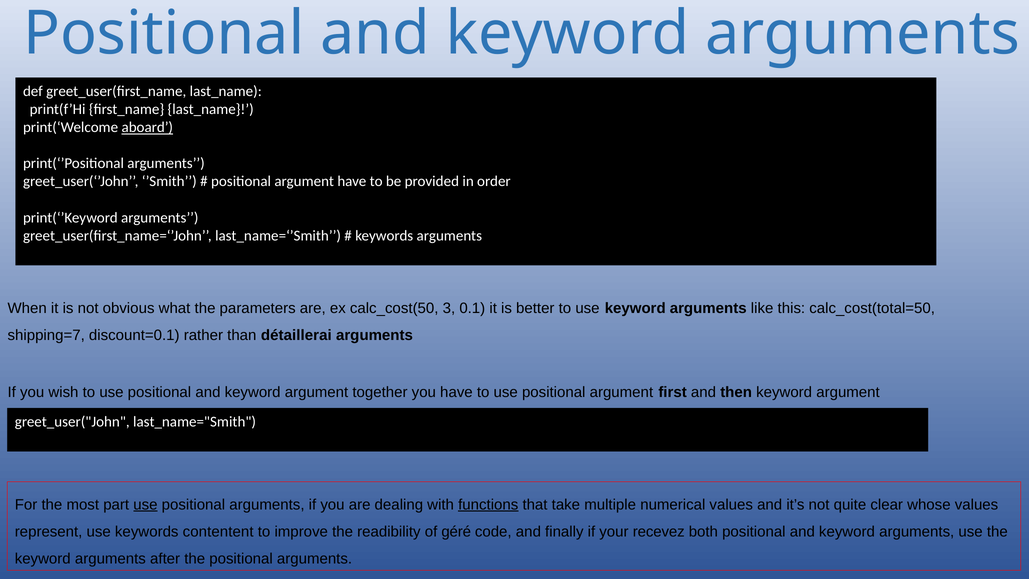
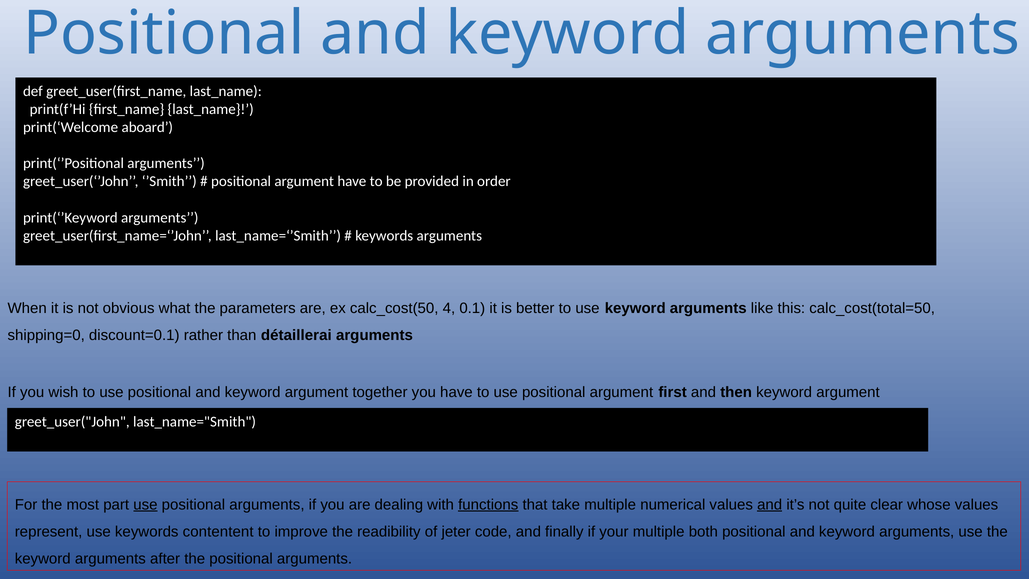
aboard underline: present -> none (147, 127)
3: 3 -> 4 (449, 308)
shipping=7: shipping=7 -> shipping=0 (46, 335)
and underline: none -> present (770, 504)
géré: géré -> jeter (456, 531)
your recevez: recevez -> multiple (659, 531)
